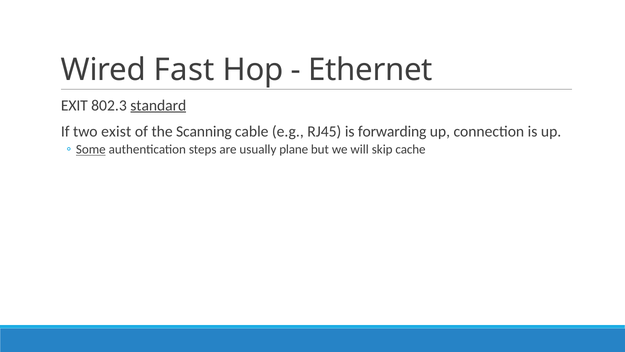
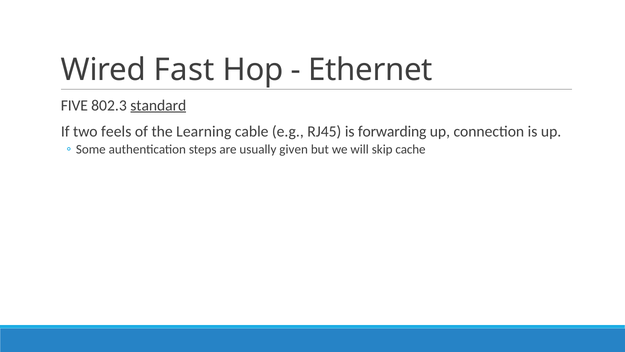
EXIT: EXIT -> FIVE (74, 105)
exist: exist -> feels (116, 131)
Scanning: Scanning -> Learning (204, 131)
Some underline: present -> none (91, 149)
plane: plane -> given (294, 149)
